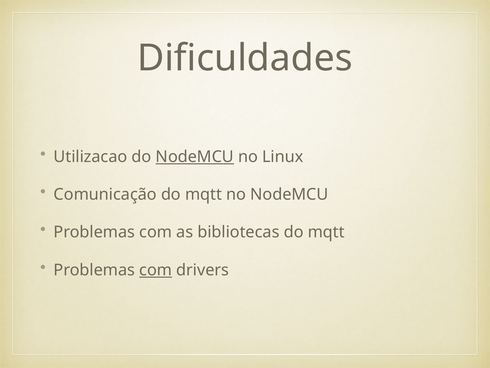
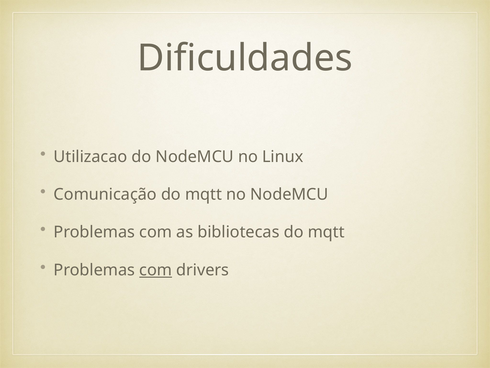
NodeMCU underline: present -> none (195, 157)
